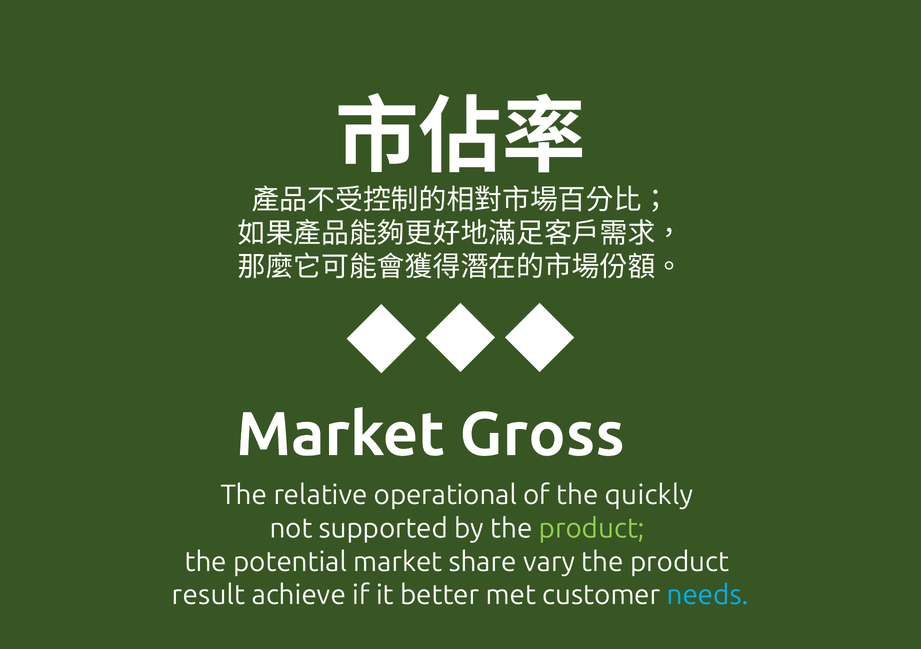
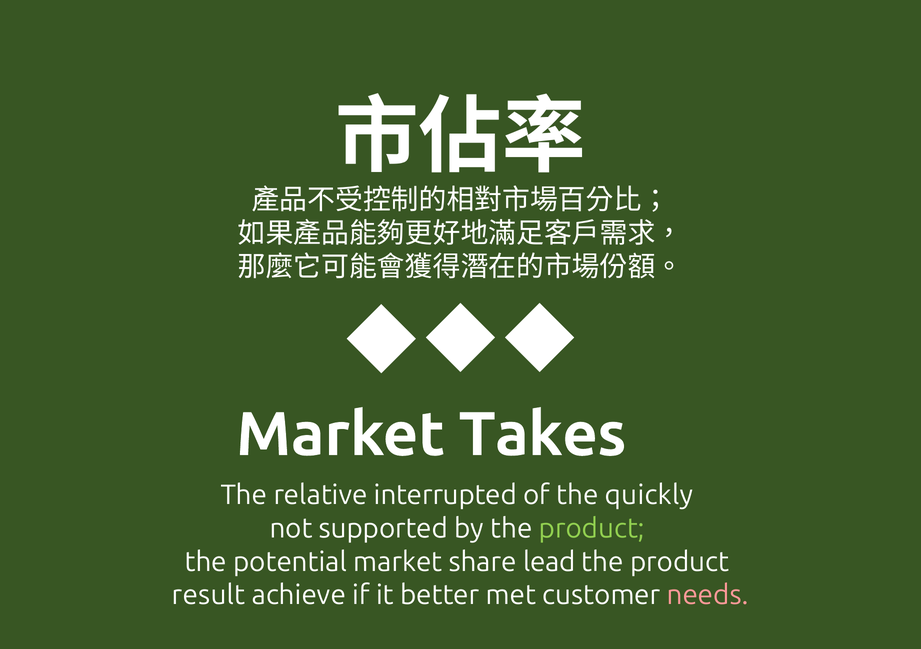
Gross: Gross -> Takes (543, 435)
operational: operational -> interrupted (445, 495)
vary: vary -> lead (549, 562)
needs colour: light blue -> pink (708, 595)
